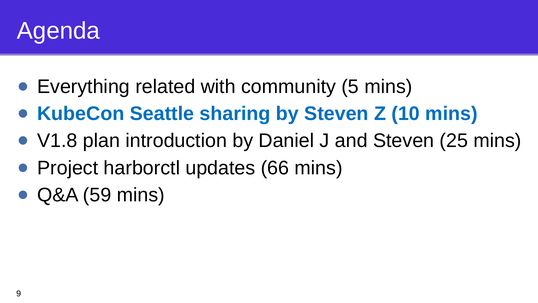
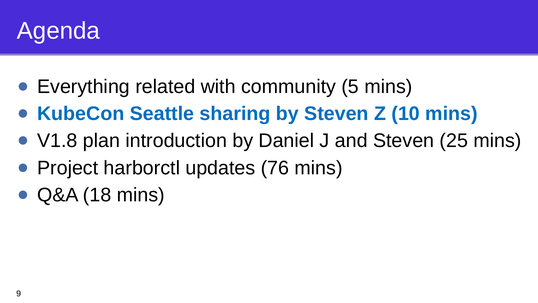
66: 66 -> 76 (275, 168)
59: 59 -> 18 (97, 195)
